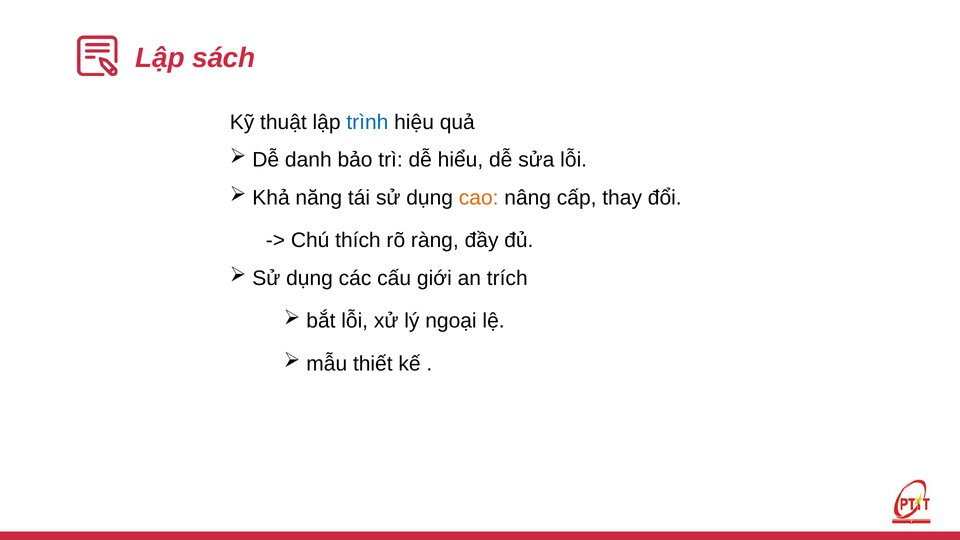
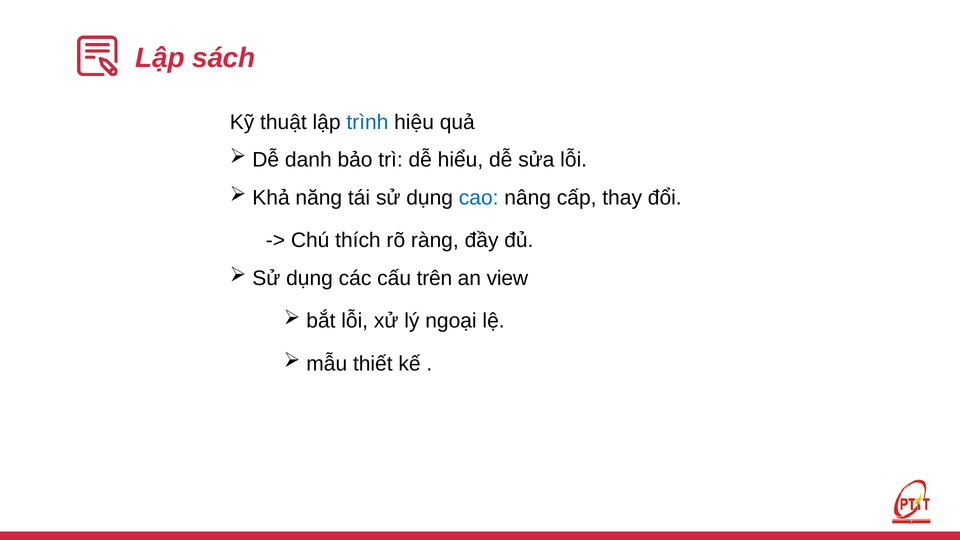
cao colour: orange -> blue (479, 198)
giới: giới -> trên (434, 278)
trích: trích -> view (507, 278)
